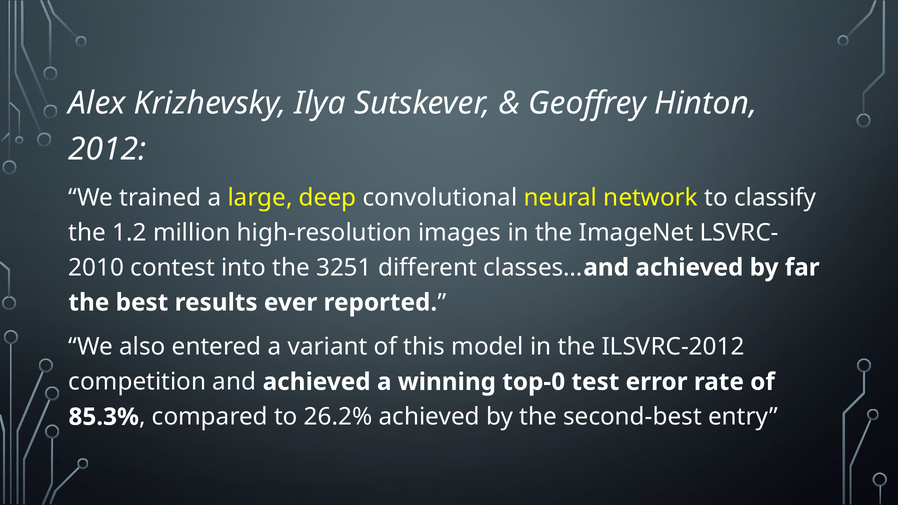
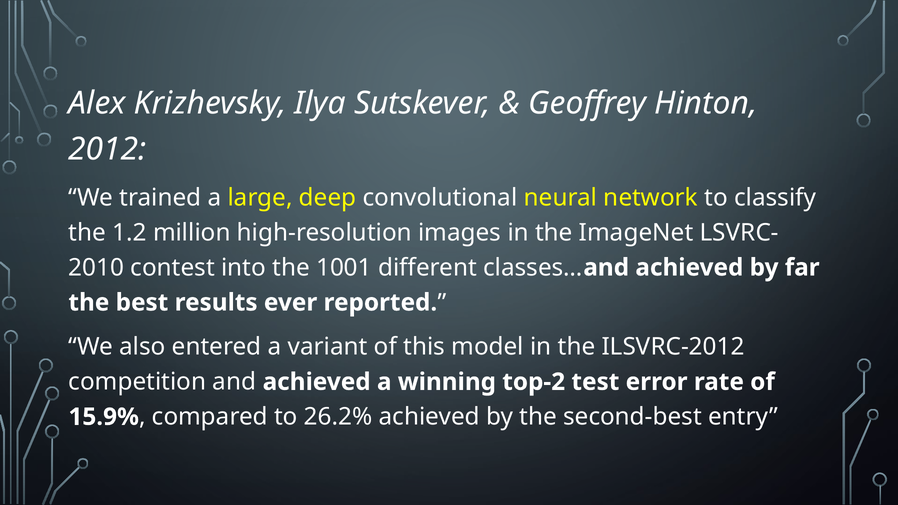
3251: 3251 -> 1001 (344, 268)
top-0: top-0 -> top-2 (534, 382)
85.3%: 85.3% -> 15.9% (104, 417)
